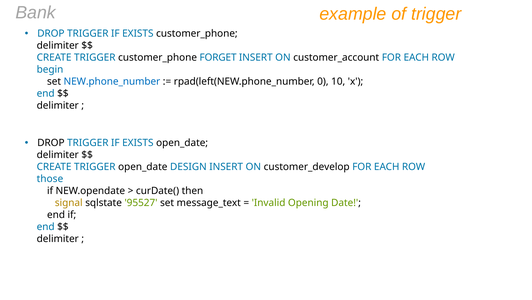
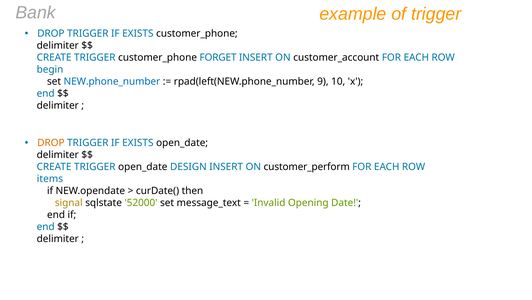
0: 0 -> 9 (323, 81)
DROP colour: black -> orange (51, 143)
customer_develop: customer_develop -> customer_perform (307, 166)
those: those -> items (50, 178)
95527: 95527 -> 52000 (141, 202)
